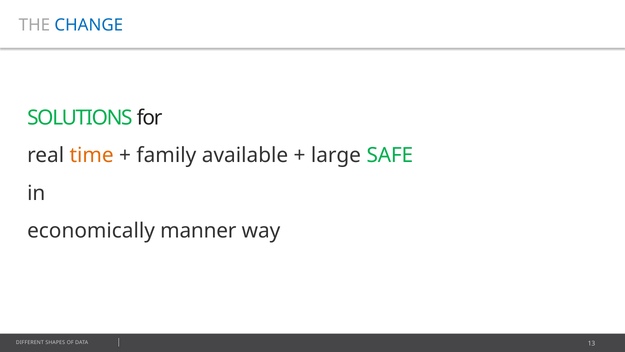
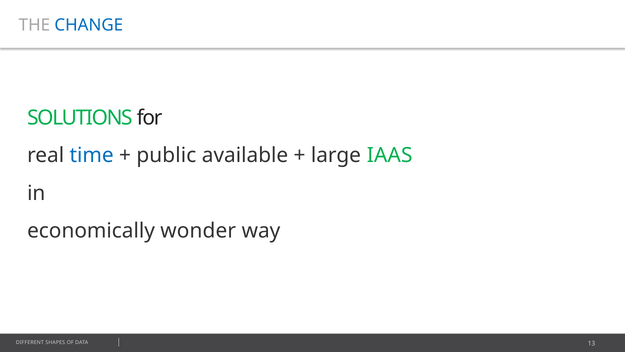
time colour: orange -> blue (92, 155)
family: family -> public (166, 155)
SAFE: SAFE -> IAAS (390, 155)
manner: manner -> wonder (198, 230)
